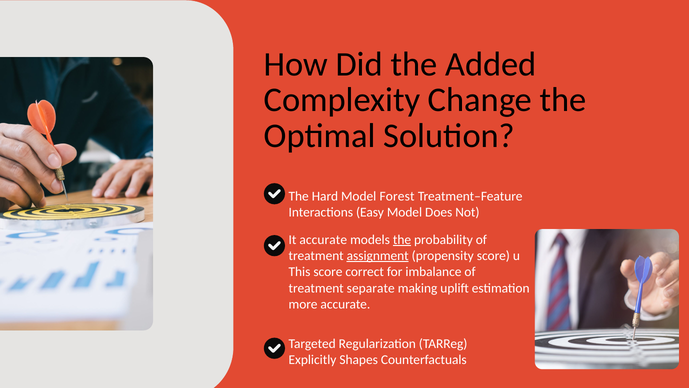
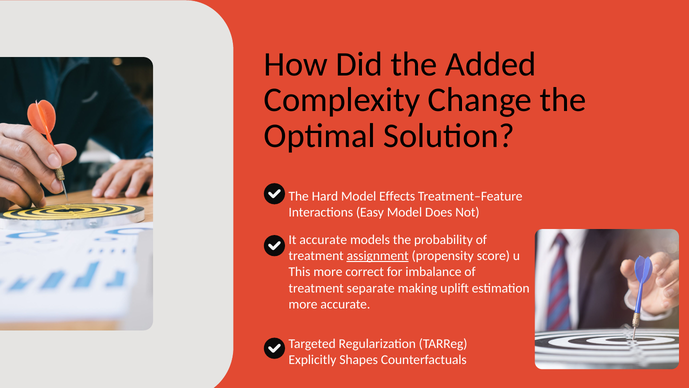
Forest: Forest -> Effects (397, 196)
the underline: present -> none (402, 240)
This score: score -> more (328, 272)
